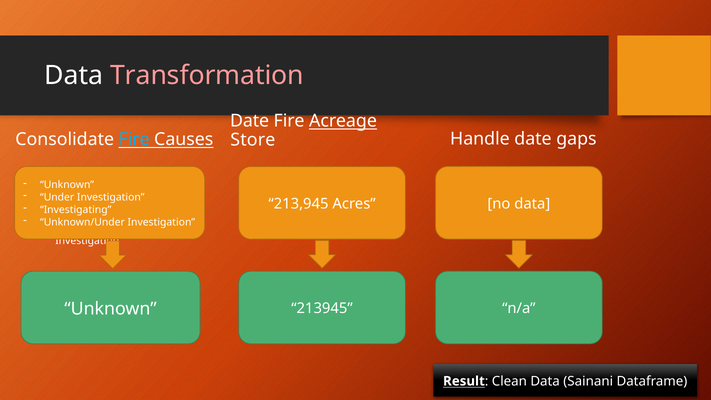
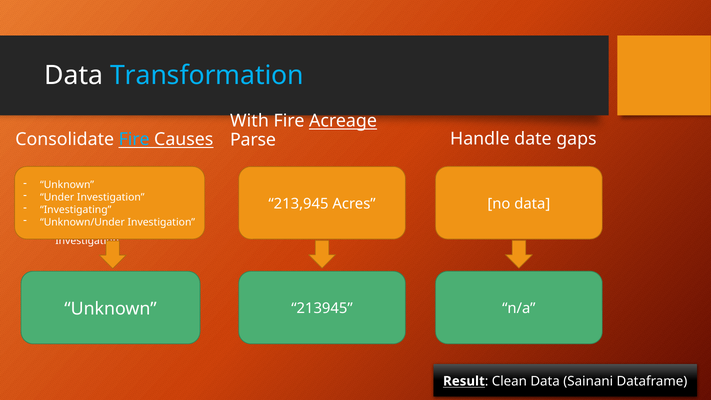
Transformation colour: pink -> light blue (207, 75)
Date: Date -> With (249, 121)
Store: Store -> Parse (253, 140)
